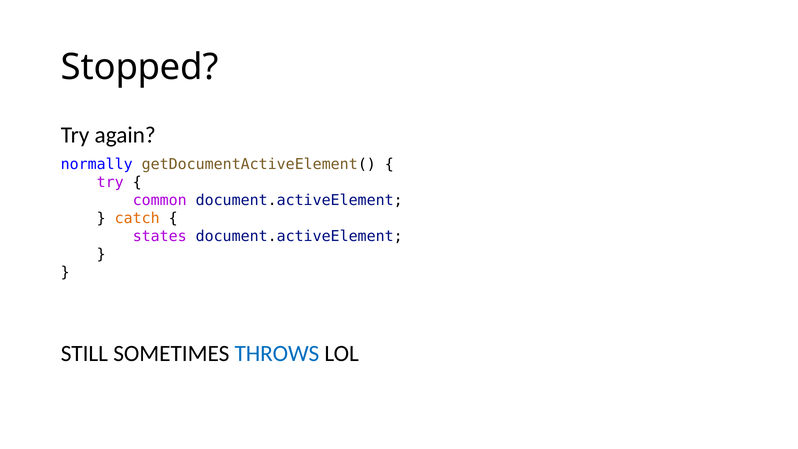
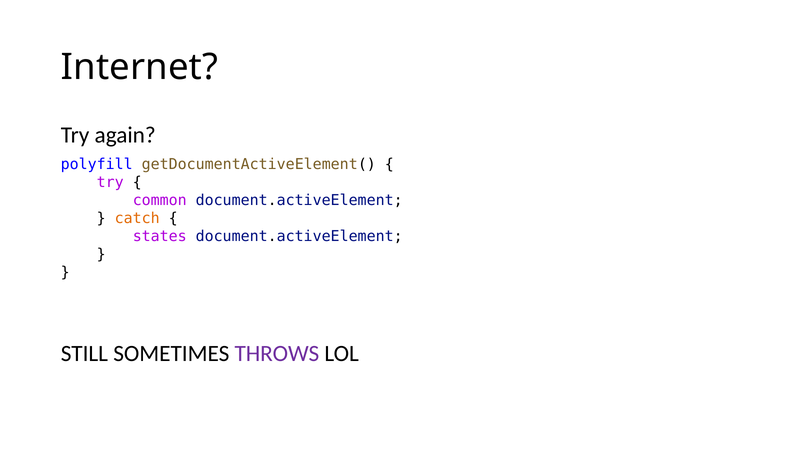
Stopped: Stopped -> Internet (139, 67)
normally: normally -> polyfill (97, 164)
THROWS colour: blue -> purple (277, 354)
